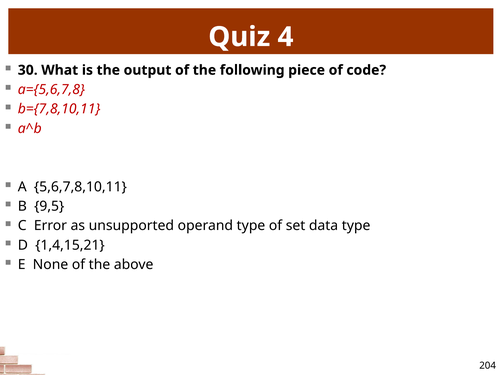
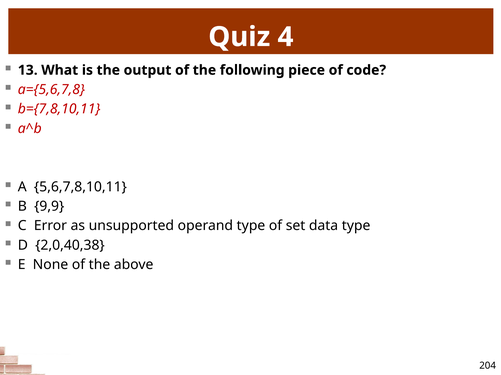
30: 30 -> 13 (28, 70)
9,5: 9,5 -> 9,9 (49, 207)
1,4,15,21: 1,4,15,21 -> 2,0,40,38 (70, 246)
